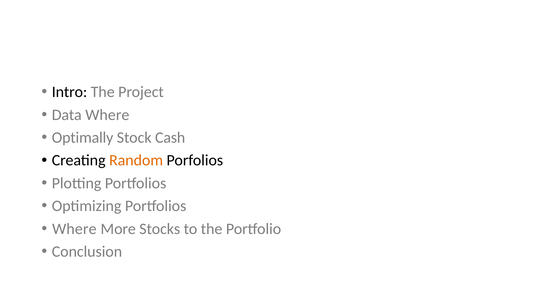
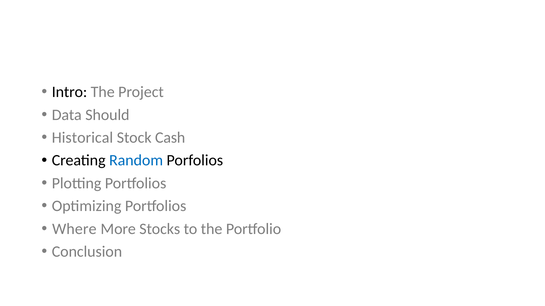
Data Where: Where -> Should (107, 115)
Optimally: Optimally -> Historical (82, 138)
Random colour: orange -> blue (136, 161)
